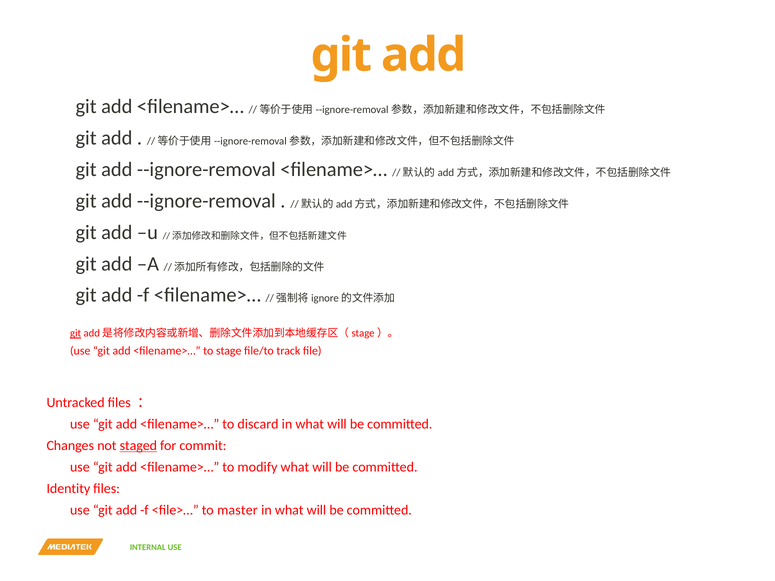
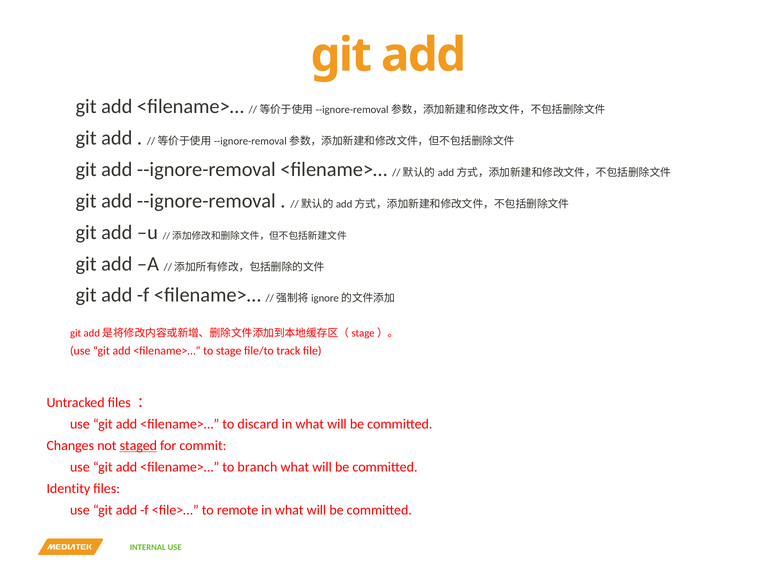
git underline: present -> none (76, 333)
modify: modify -> branch (257, 467)
master: master -> remote (238, 511)
